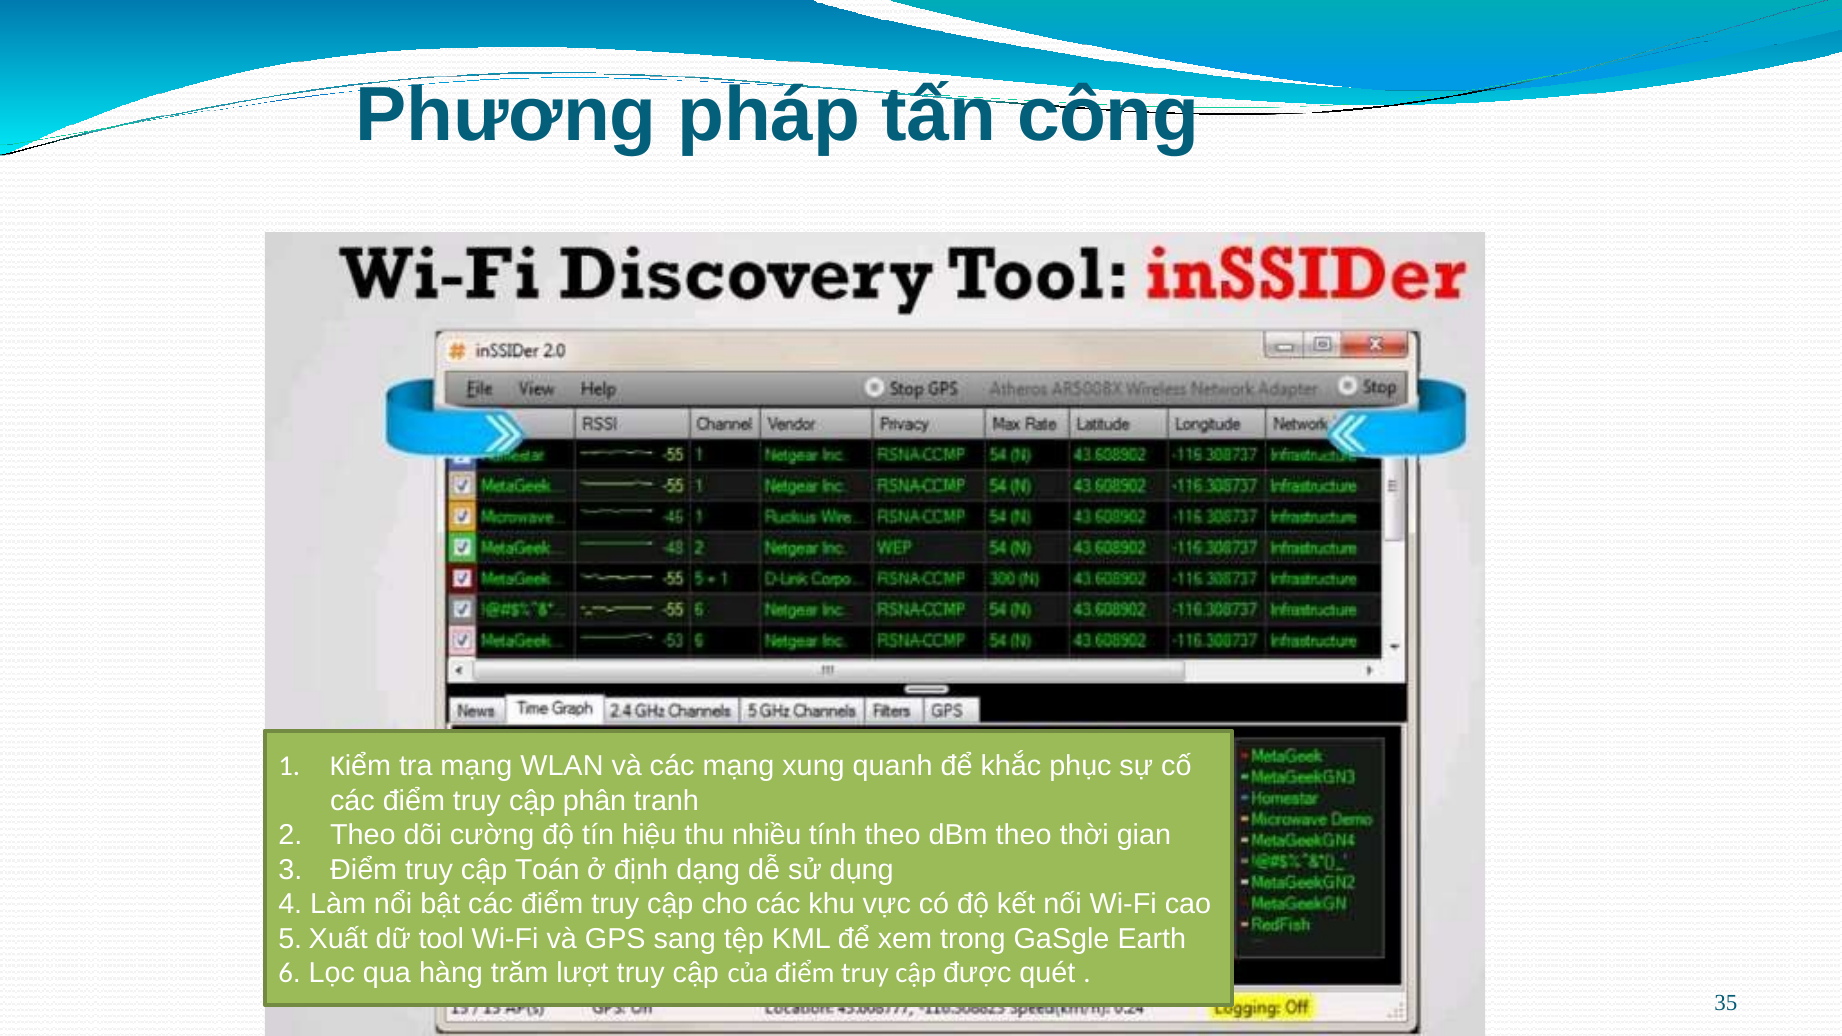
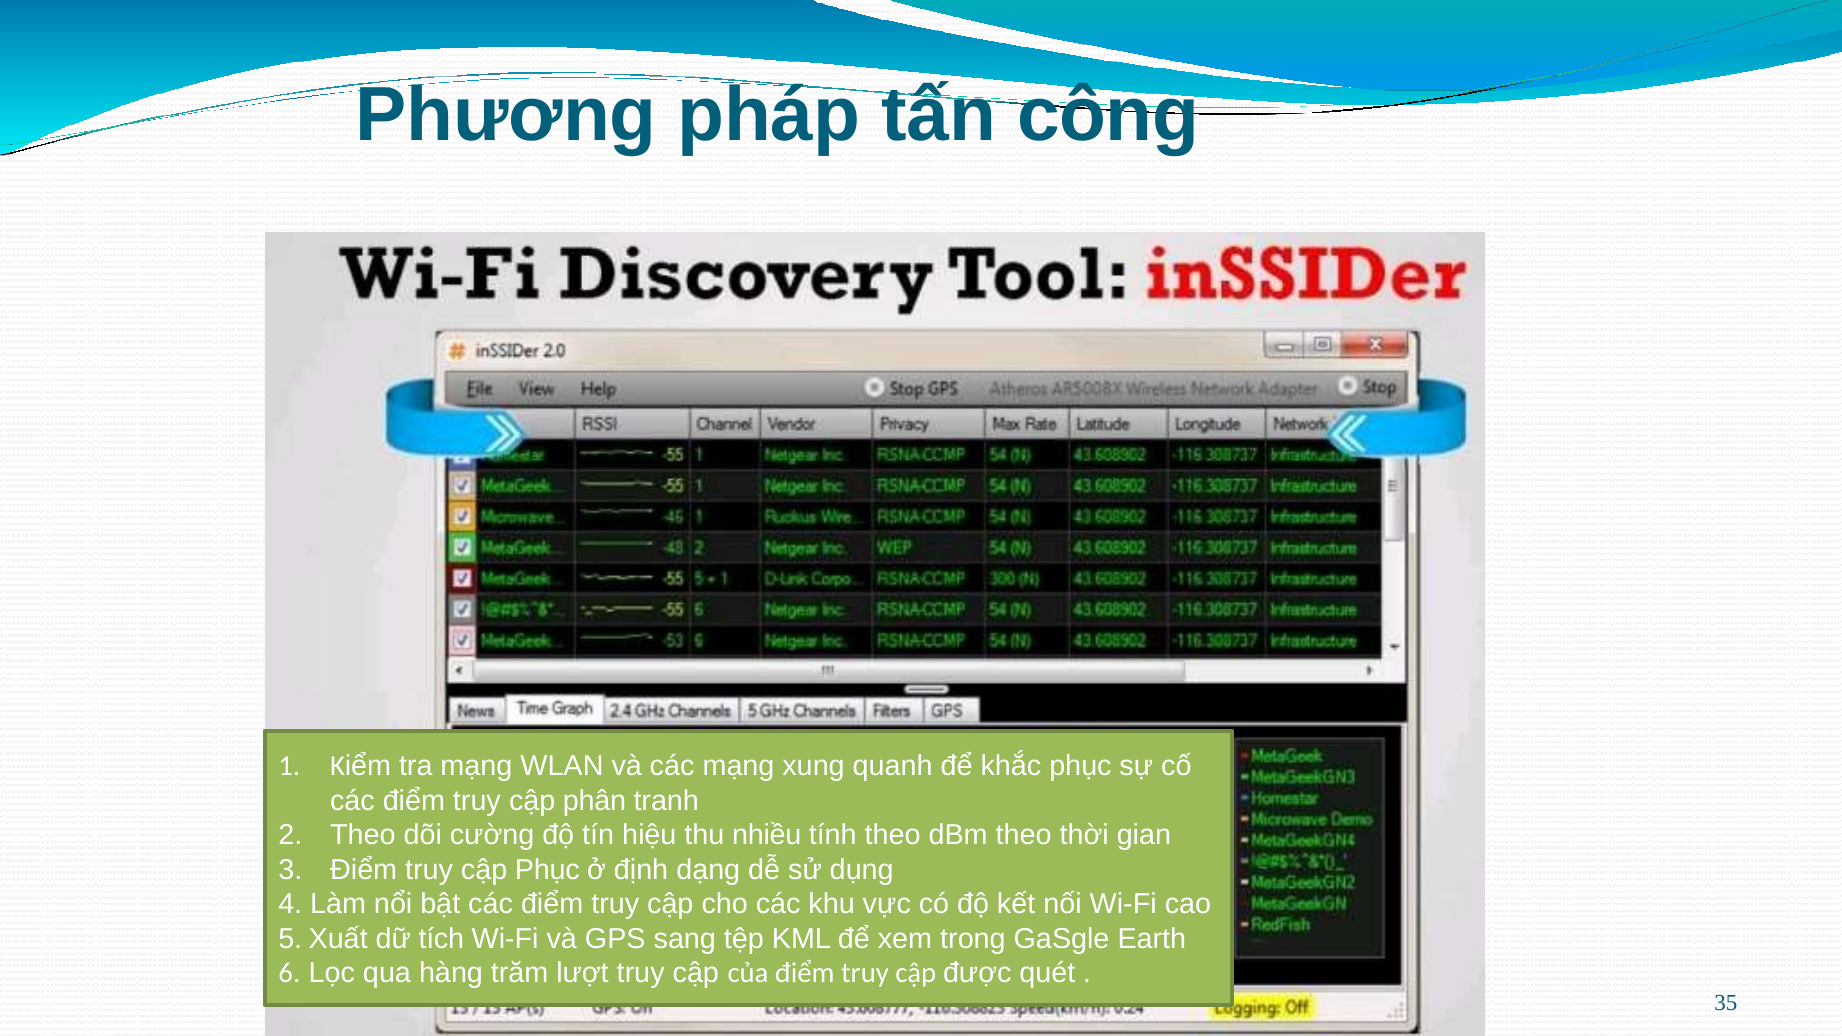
cập Toán: Toán -> Phục (547, 870)
tool: tool -> tích (441, 939)
